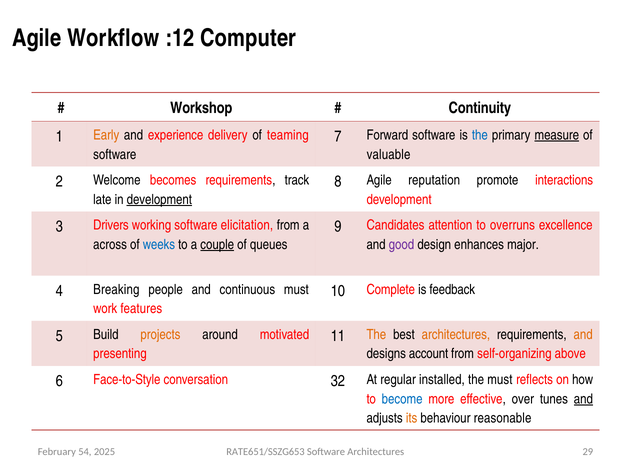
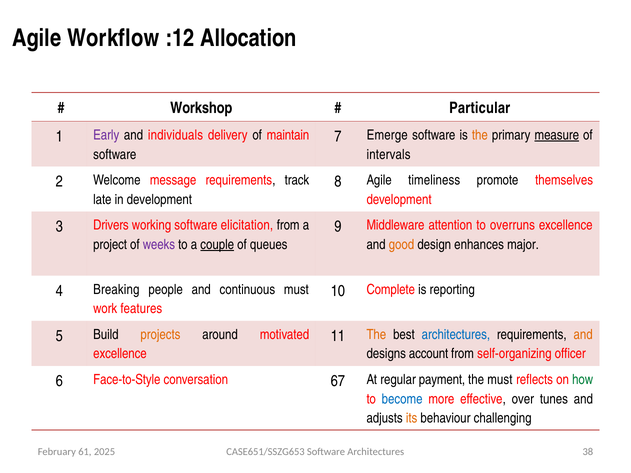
Computer: Computer -> Allocation (248, 38)
Continuity: Continuity -> Particular (480, 108)
Early colour: orange -> purple (106, 135)
experience: experience -> individuals (175, 135)
teaming: teaming -> maintain (288, 135)
Forward: Forward -> Emerge (387, 135)
the colour: blue -> orange (480, 135)
valuable: valuable -> intervals (389, 154)
becomes: becomes -> message (173, 180)
reputation: reputation -> timeliness (434, 180)
interactions: interactions -> themselves (564, 180)
development underline: present -> none (159, 200)
Candidates: Candidates -> Middleware (395, 225)
across: across -> project (110, 245)
weeks colour: blue -> purple (159, 245)
good colour: purple -> orange (401, 245)
feedback: feedback -> reporting (452, 290)
architectures colour: orange -> blue (456, 335)
presenting: presenting -> excellence (120, 354)
above: above -> officer (570, 354)
32: 32 -> 67 (338, 381)
installed: installed -> payment (442, 380)
how colour: black -> green (583, 380)
and underline: present -> none (583, 399)
reasonable: reasonable -> challenging (503, 418)
RATE651/SSZG653: RATE651/SSZG653 -> CASE651/SSZG653 (265, 452)
29: 29 -> 38 (588, 452)
54: 54 -> 61 (85, 452)
